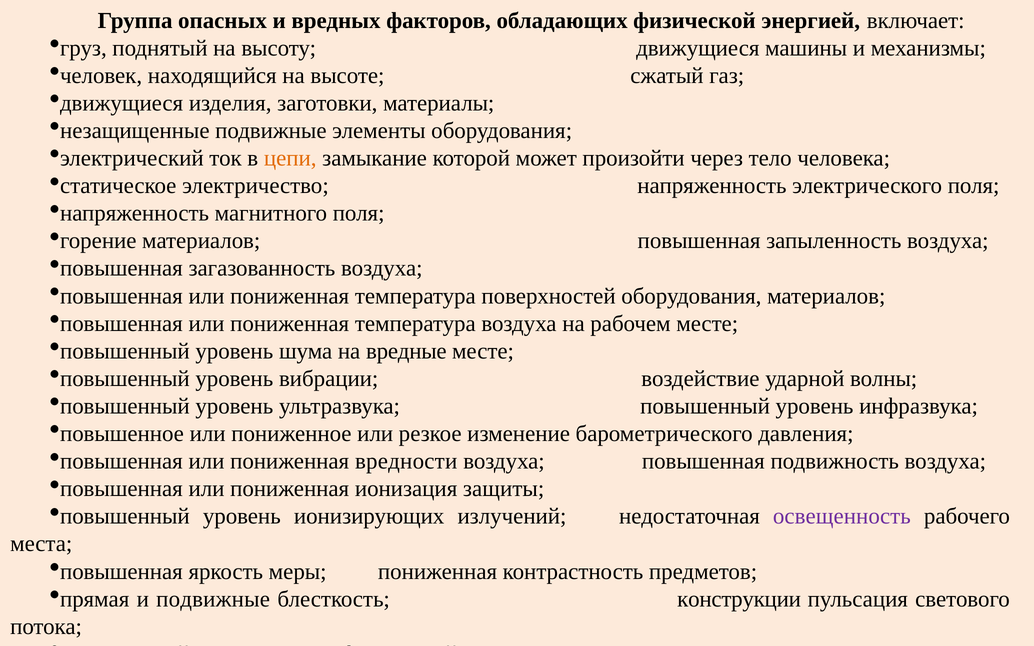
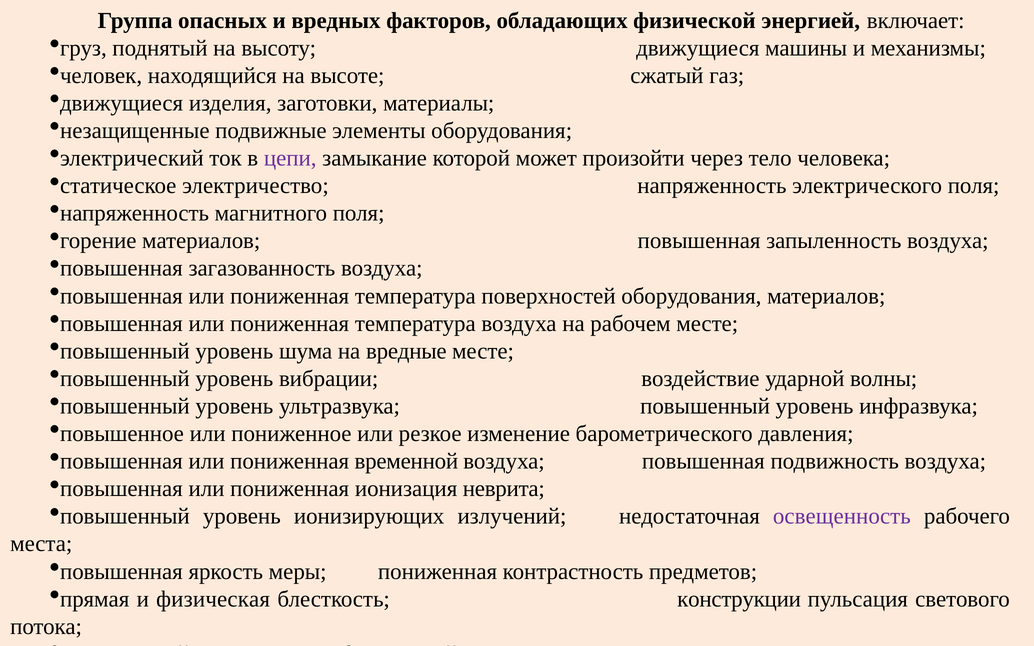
цепи colour: orange -> purple (290, 158)
вредности: вредности -> временной (406, 461)
защиты: защиты -> неврита (504, 489)
и подвижные: подвижные -> физическая (213, 599)
